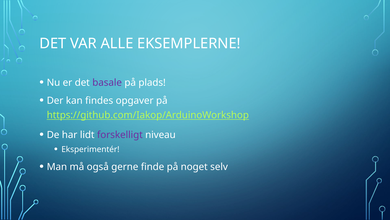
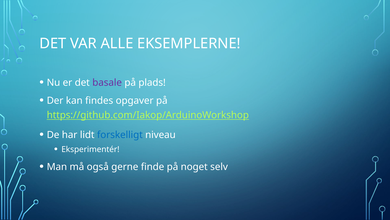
forskelligt colour: purple -> blue (120, 134)
